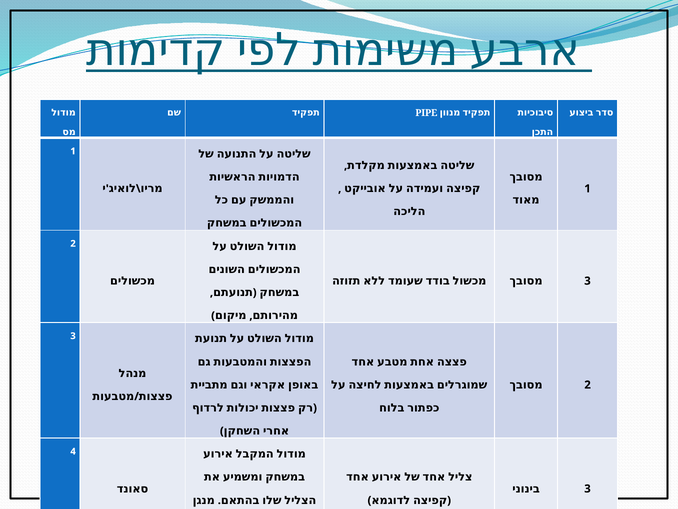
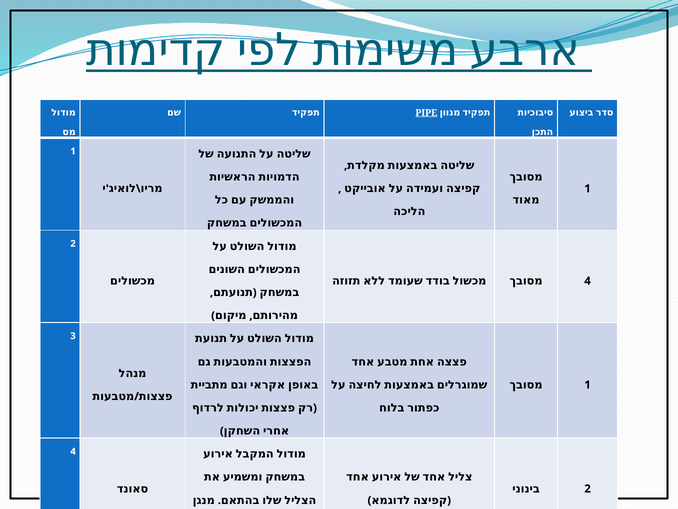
PIPE underline: none -> present (426, 113)
3: 3 -> 4 (588, 281)
2: 2 -> 1 (588, 384)
3: 3 -> 2 (588, 488)
